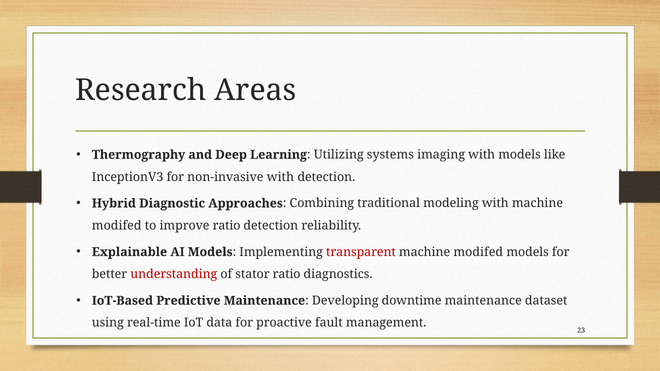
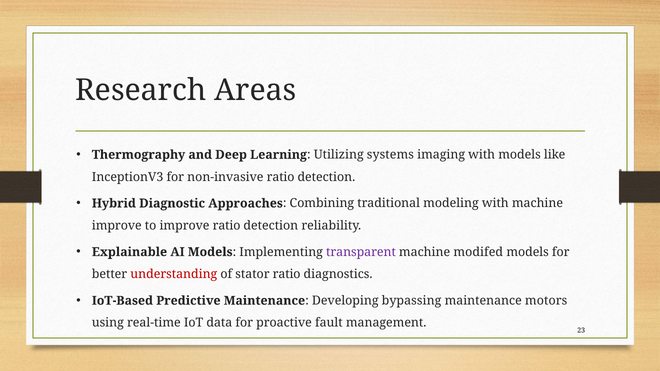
non-invasive with: with -> ratio (281, 177)
modifed: modifed -> improve (117, 226)
transparent colour: red -> purple (361, 252)
downtime: downtime -> bypassing (412, 301)
dataset: dataset -> motors (546, 301)
